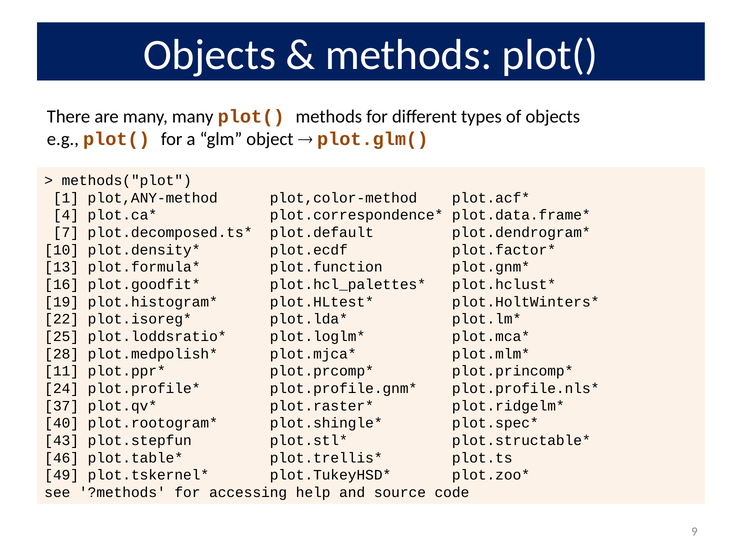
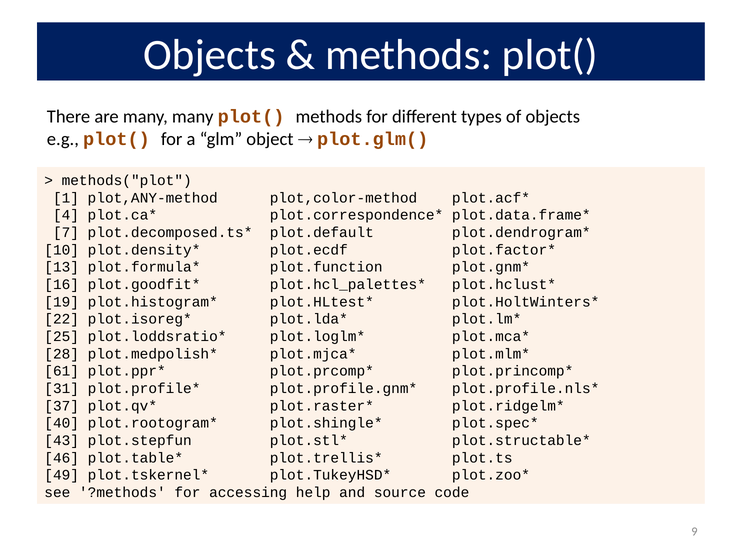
11: 11 -> 61 (62, 371)
24: 24 -> 31 (62, 388)
